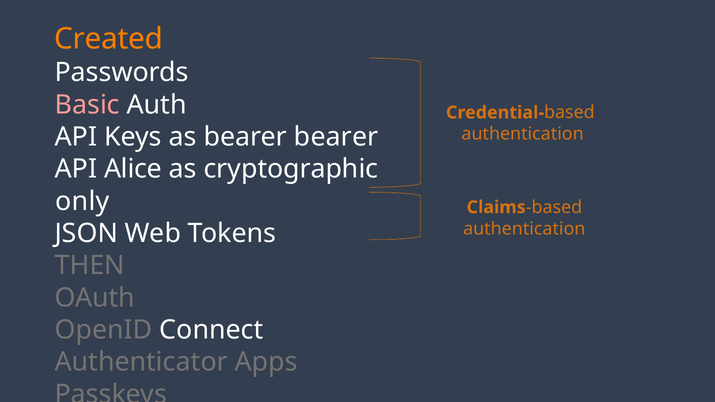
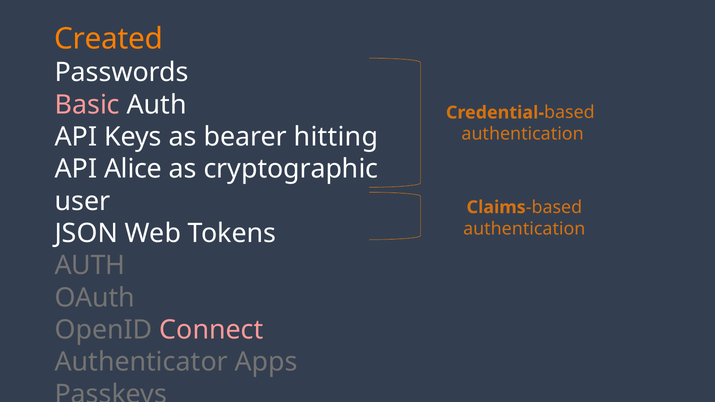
bearer bearer: bearer -> hitting (336, 137)
only: only -> user (82, 201)
THEN: THEN -> AUTH (90, 266)
Connect colour: white -> pink (211, 330)
